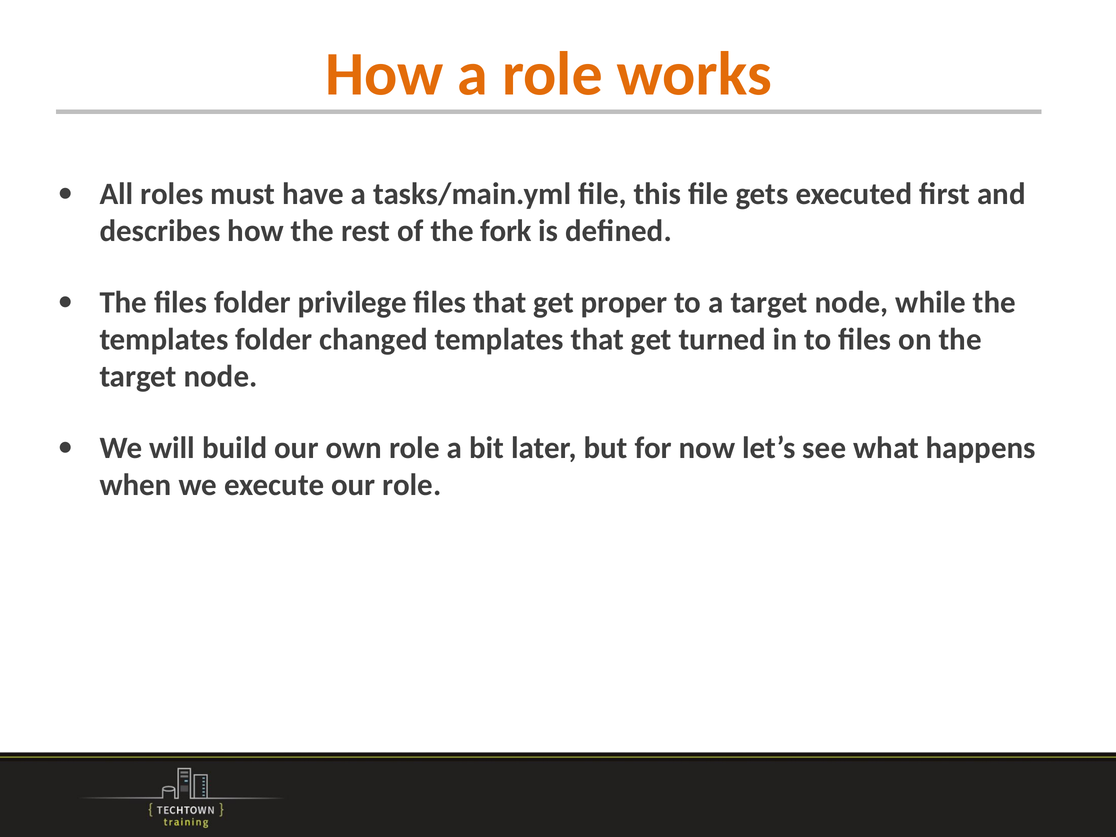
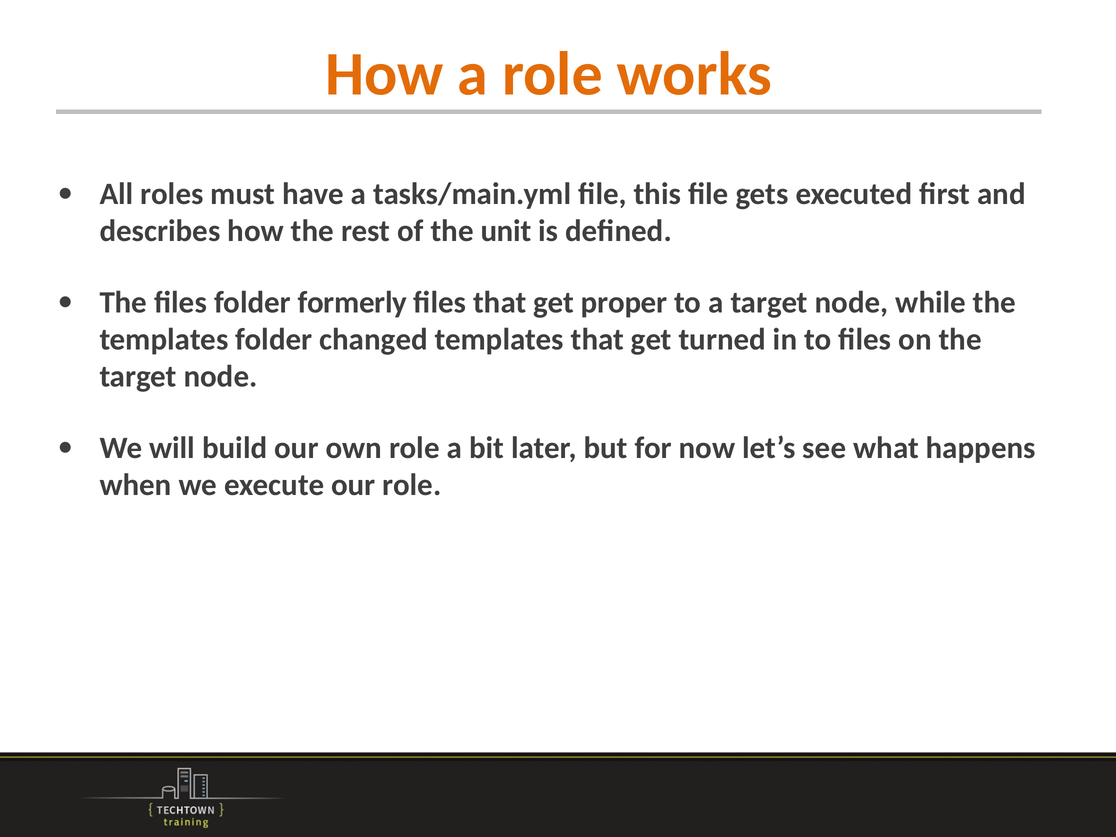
fork: fork -> unit (506, 231)
privilege: privilege -> formerly (352, 302)
